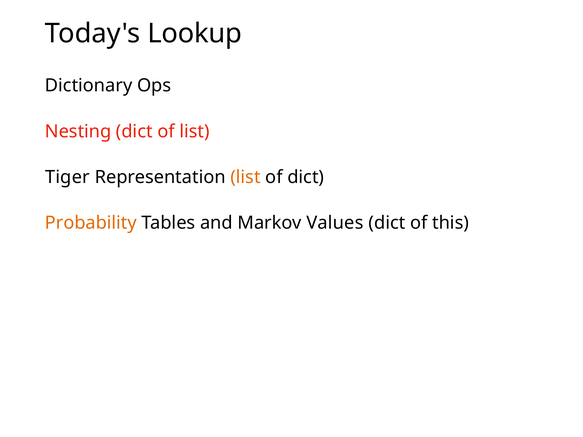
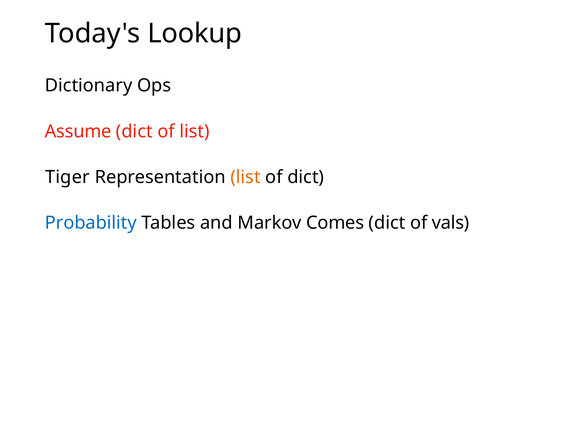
Nesting: Nesting -> Assume (78, 131)
Probability colour: orange -> blue (91, 223)
Values: Values -> Comes (335, 223)
this: this -> vals (451, 223)
